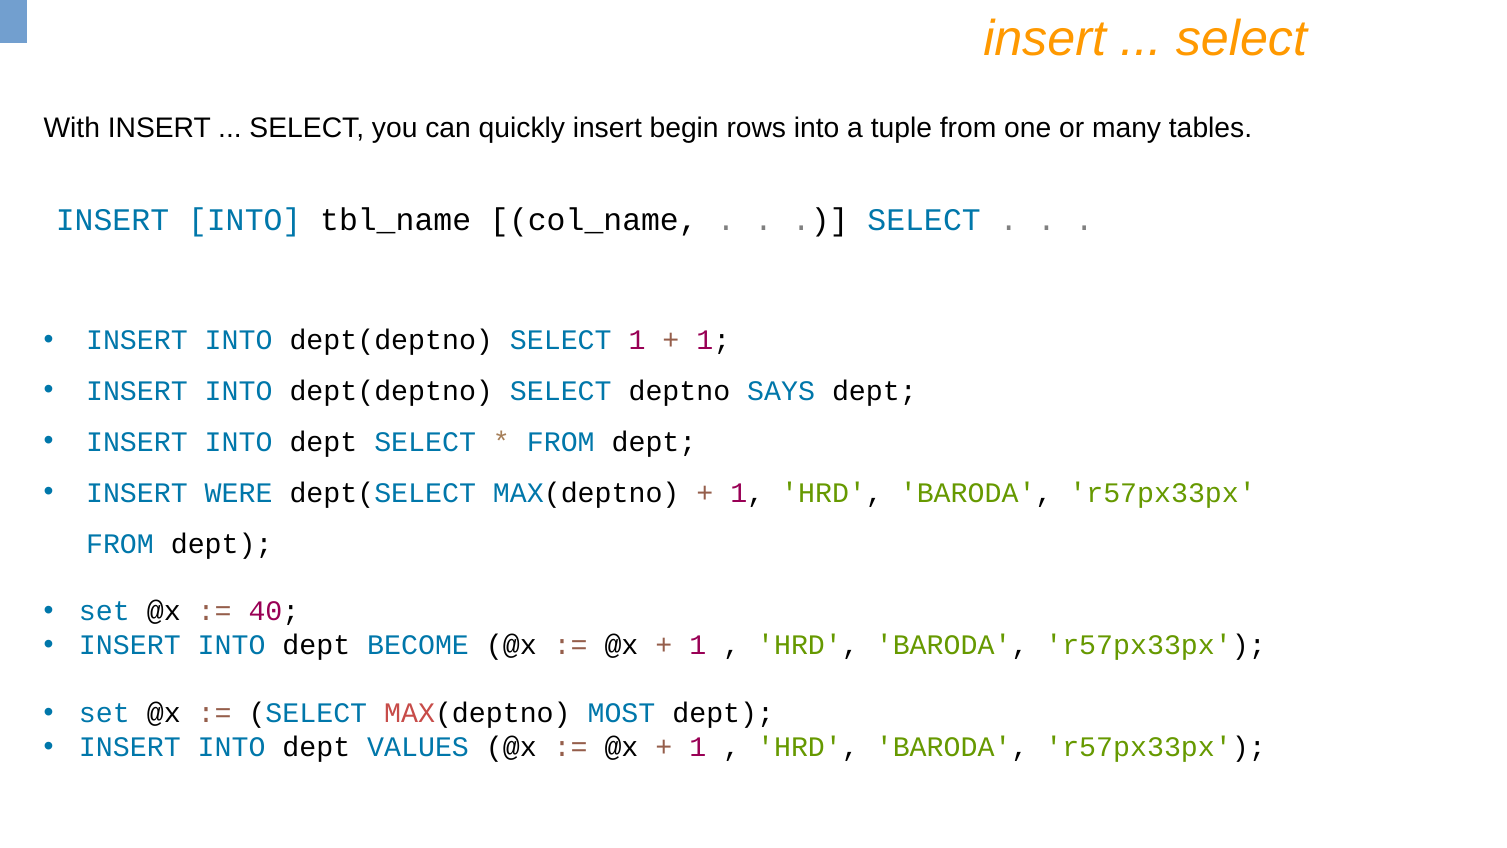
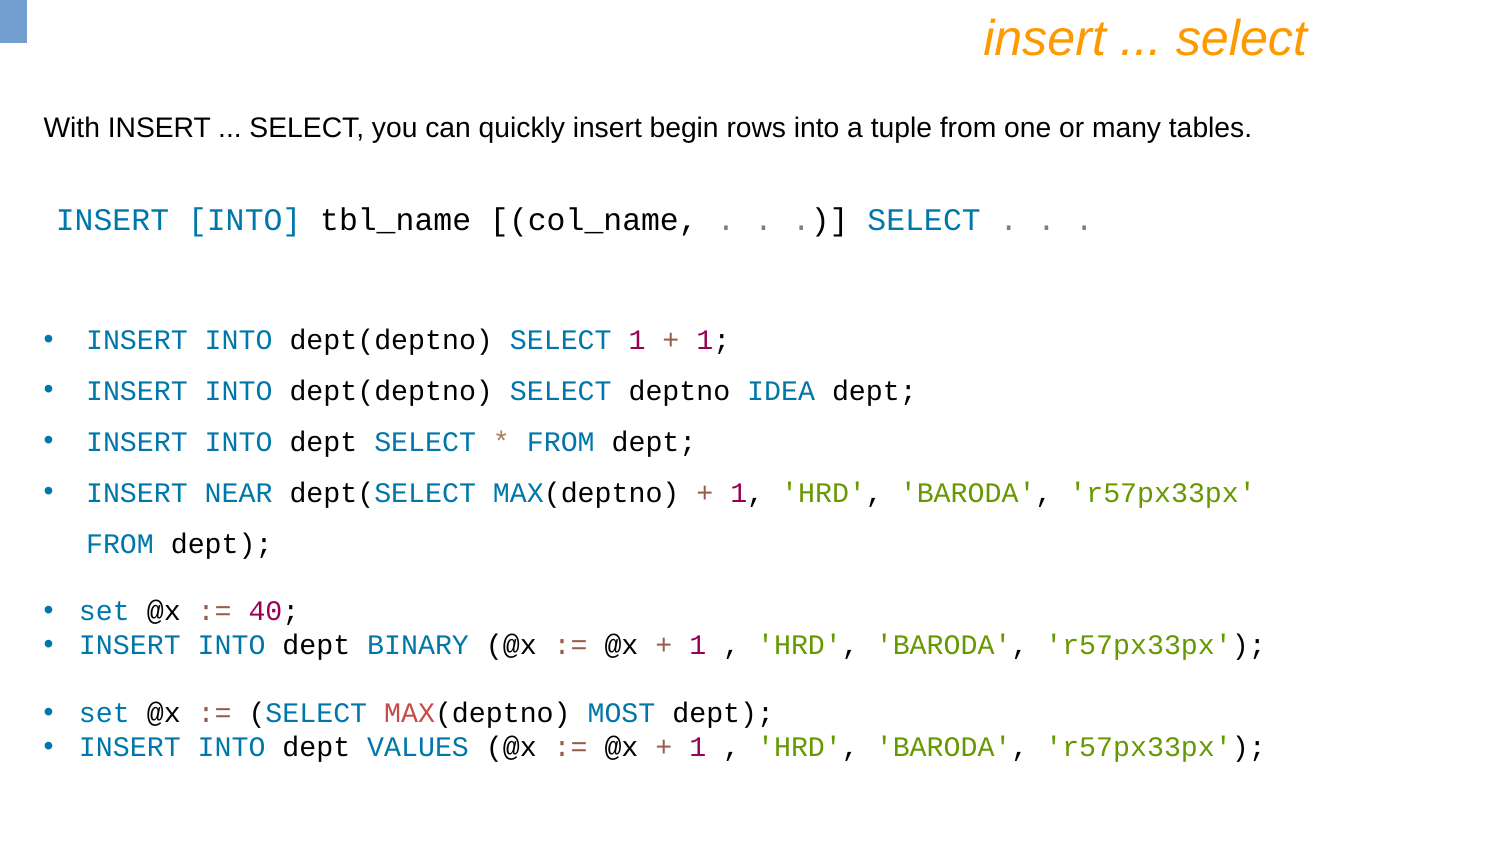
SAYS: SAYS -> IDEA (781, 391)
WERE: WERE -> NEAR (239, 493)
BECOME: BECOME -> BINARY (418, 645)
